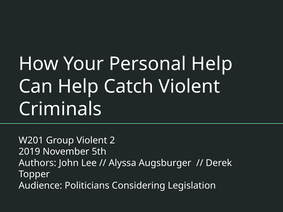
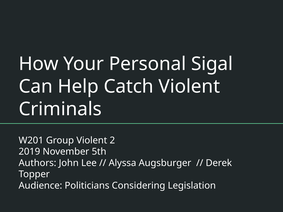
Personal Help: Help -> Sigal (212, 64)
